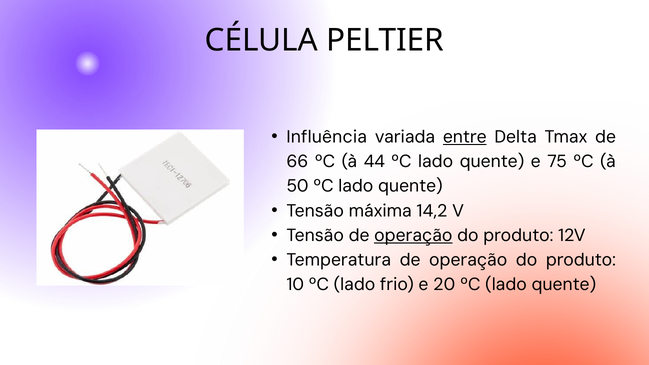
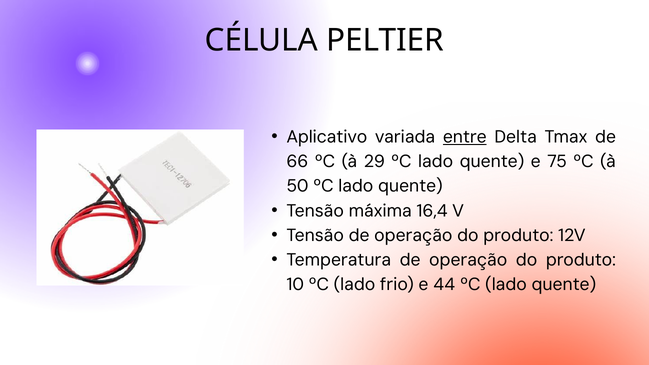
Influência: Influência -> Aplicativo (327, 137)
44: 44 -> 29 (374, 162)
14,2: 14,2 -> 16,4 (432, 211)
operação underline: present -> none (413, 235)
20: 20 -> 44 (444, 285)
